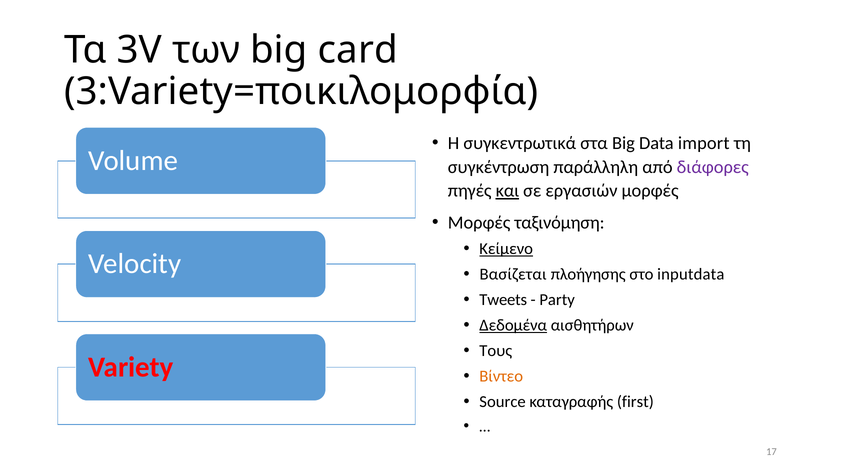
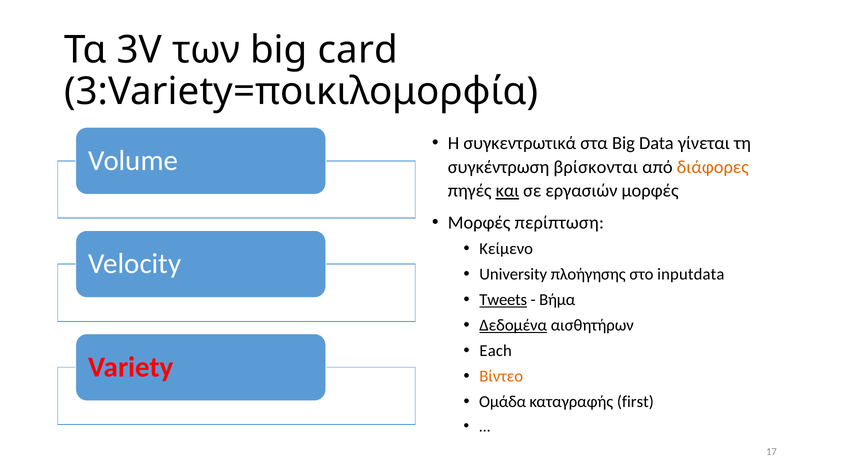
import: import -> γίνεται (704, 143)
παράλληλη: παράλληλη -> βρίσκονται (596, 167)
διάφορες colour: purple -> orange (713, 167)
ταξινόμηση: ταξινόμηση -> περίπτωση (559, 223)
Κείμενο underline: present -> none (506, 249)
Βασίζεται: Βασίζεται -> University (513, 274)
Tweets underline: none -> present (503, 300)
Party: Party -> Βήμα (557, 300)
Τους: Τους -> Each (496, 351)
Source: Source -> Ομάδα (503, 402)
